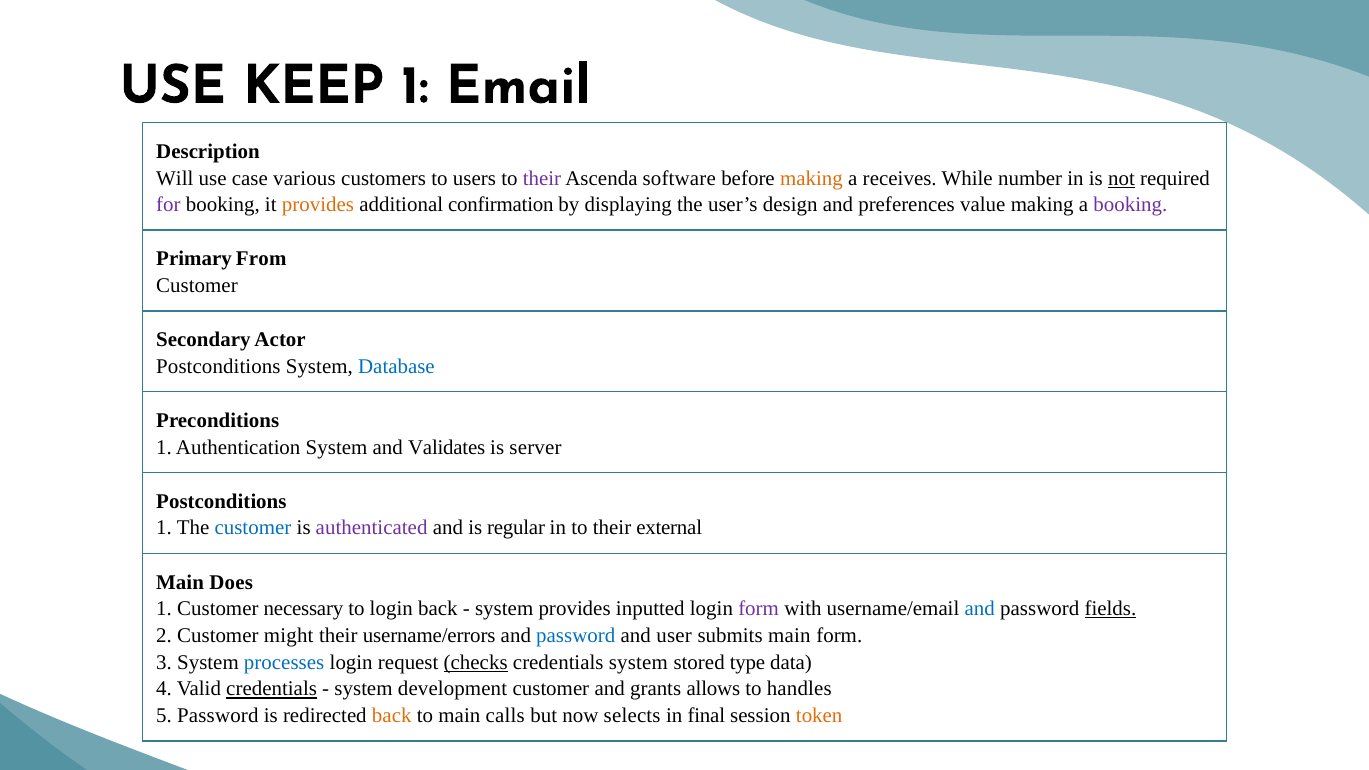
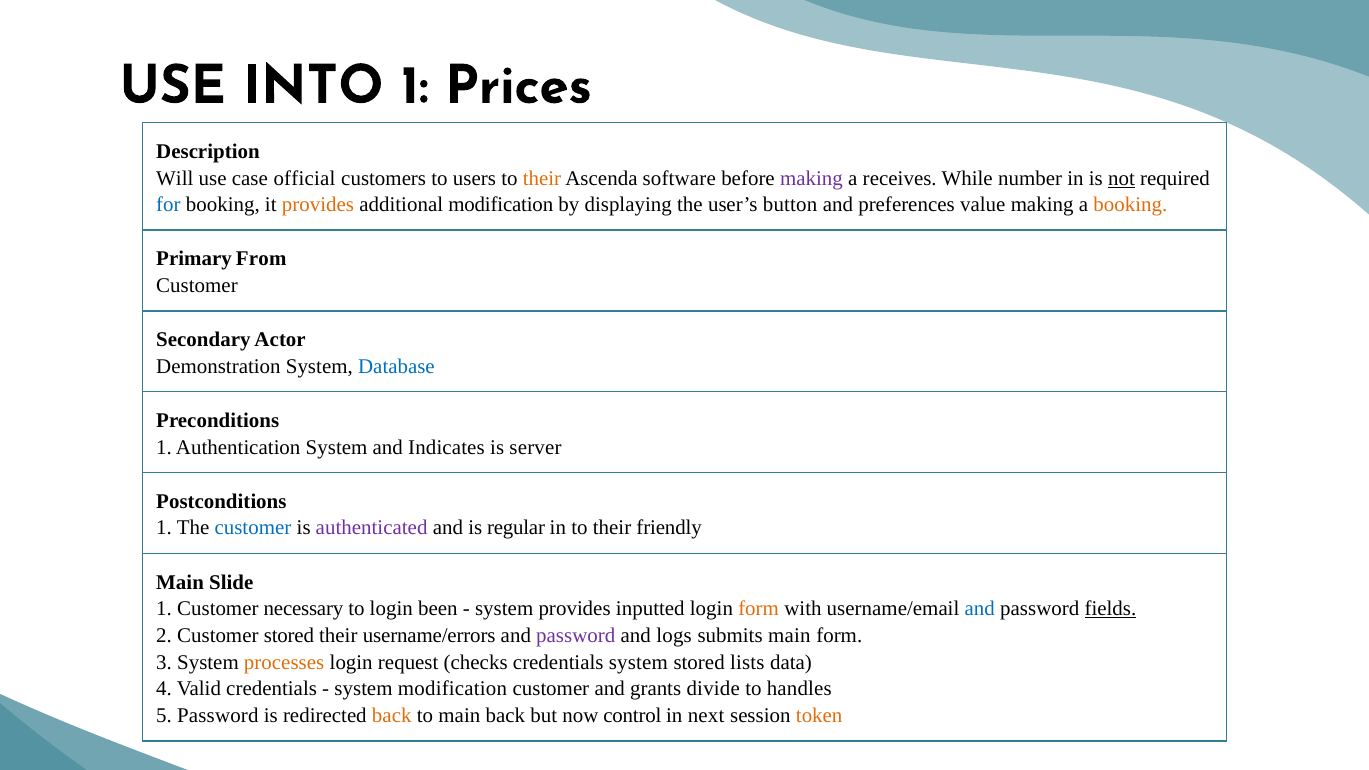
KEEP: KEEP -> INTO (313, 85)
Email: Email -> Prices (519, 85)
various: various -> official (304, 178)
their colour: purple -> orange (542, 178)
making colour: orange -> purple (811, 178)
for colour: purple -> blue (168, 205)
additional confirmation: confirmation -> modification (501, 205)
design: design -> button (790, 205)
booking colour: purple -> orange (1130, 205)
Postconditions: Postconditions -> Demonstration (218, 367)
Validates: Validates -> Indicates (446, 447)
external: external -> friendly (669, 528)
Does: Does -> Slide (231, 582)
login back: back -> been (438, 609)
form colour: purple -> orange (759, 609)
Customer might: might -> stored (289, 636)
password colour: blue -> purple (576, 636)
user: user -> logs (674, 636)
processes colour: blue -> orange (284, 662)
checks underline: present -> none (476, 662)
type: type -> lists (747, 662)
credentials underline: present -> none (272, 689)
system development: development -> modification (452, 689)
allows: allows -> divide (713, 689)
main calls: calls -> back (505, 716)
selects: selects -> control (632, 716)
final: final -> next (706, 716)
